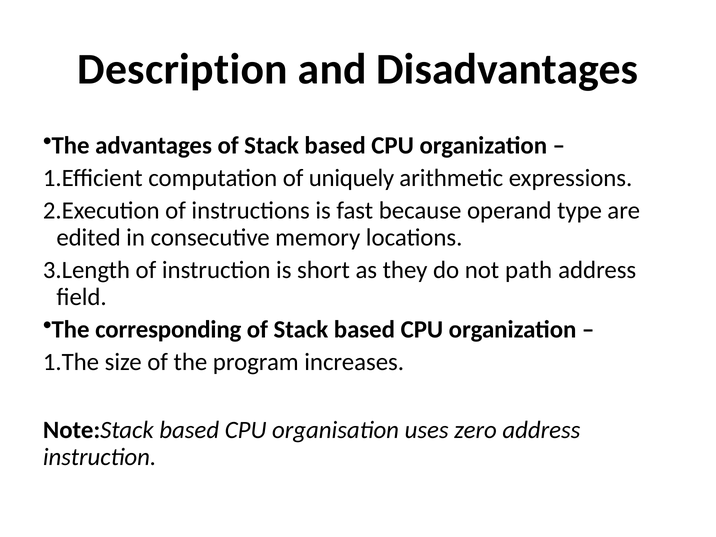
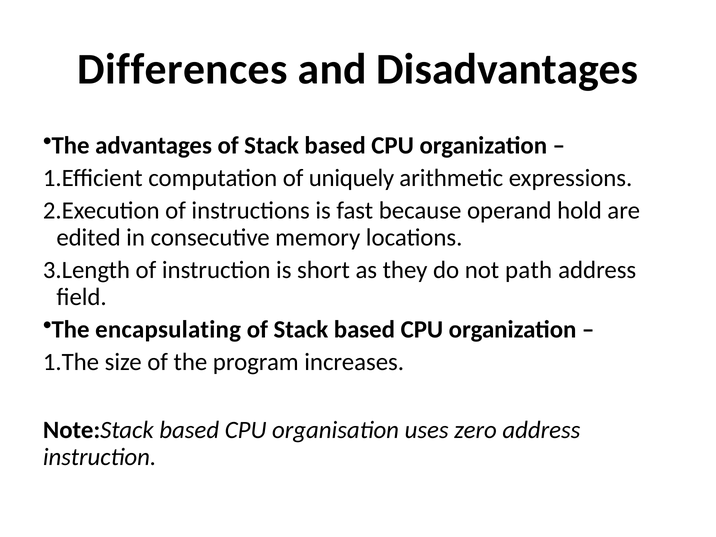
Description: Description -> Differences (182, 69)
type: type -> hold (580, 211)
corresponding: corresponding -> encapsulating (168, 329)
